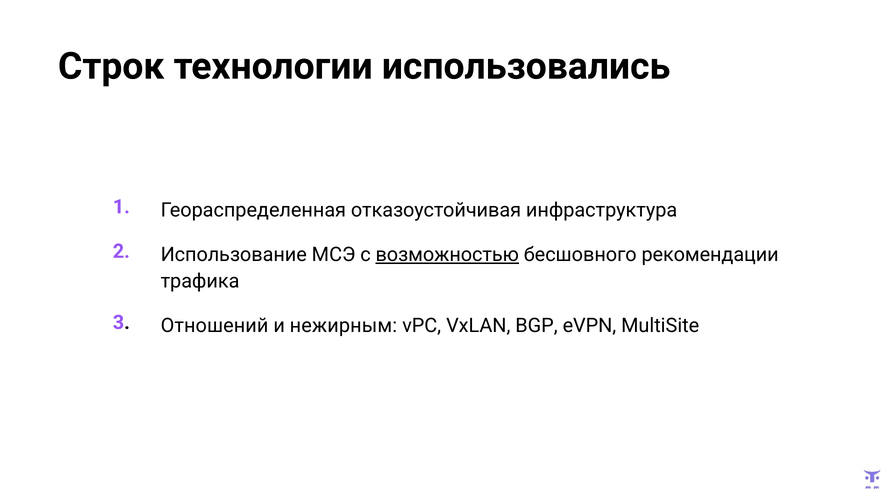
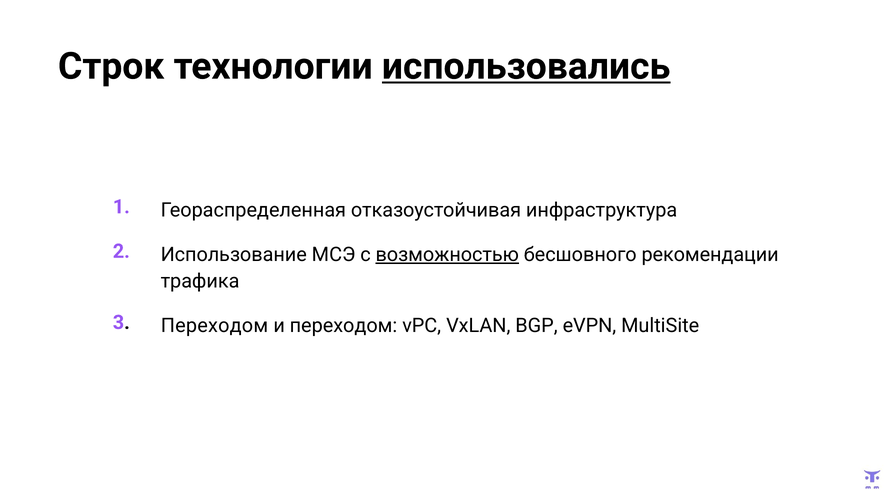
использовались underline: none -> present (526, 66)
3 Отношений: Отношений -> Переходом (214, 326)
и нежирным: нежирным -> переходом (343, 326)
